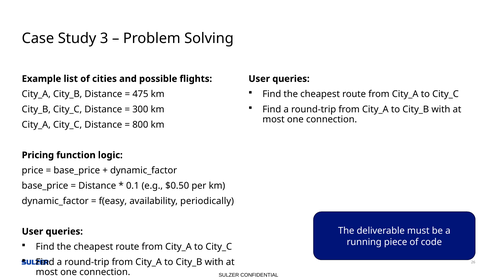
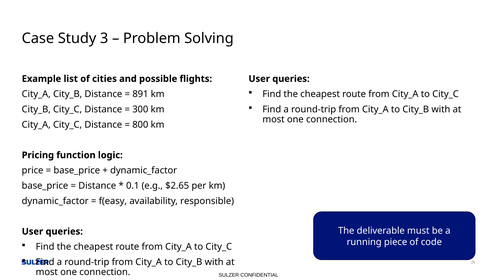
475: 475 -> 891 (140, 94)
$0.50: $0.50 -> $2.65 (177, 185)
periodically: periodically -> responsible (207, 201)
